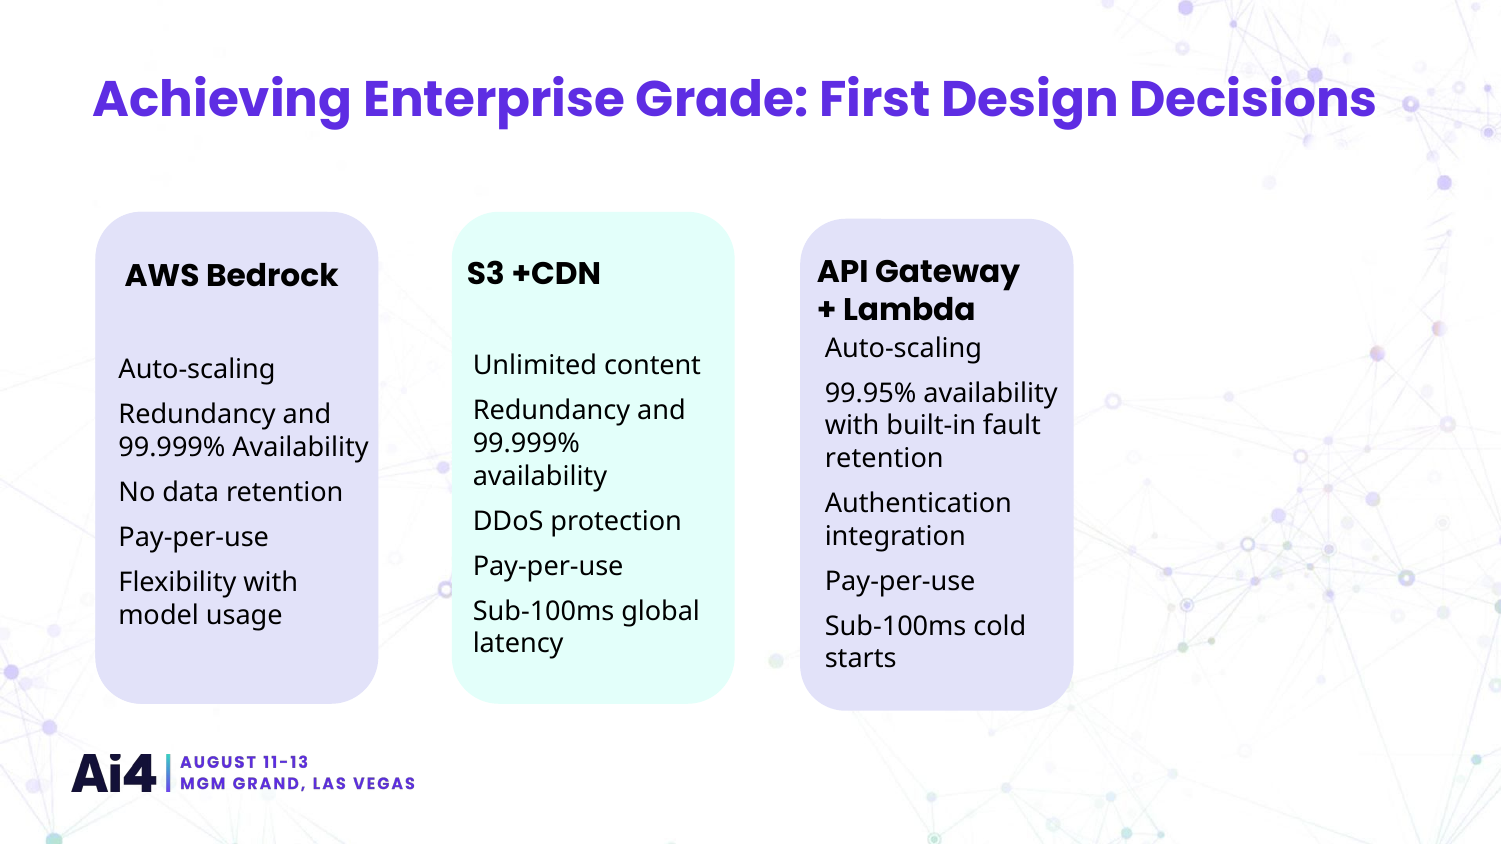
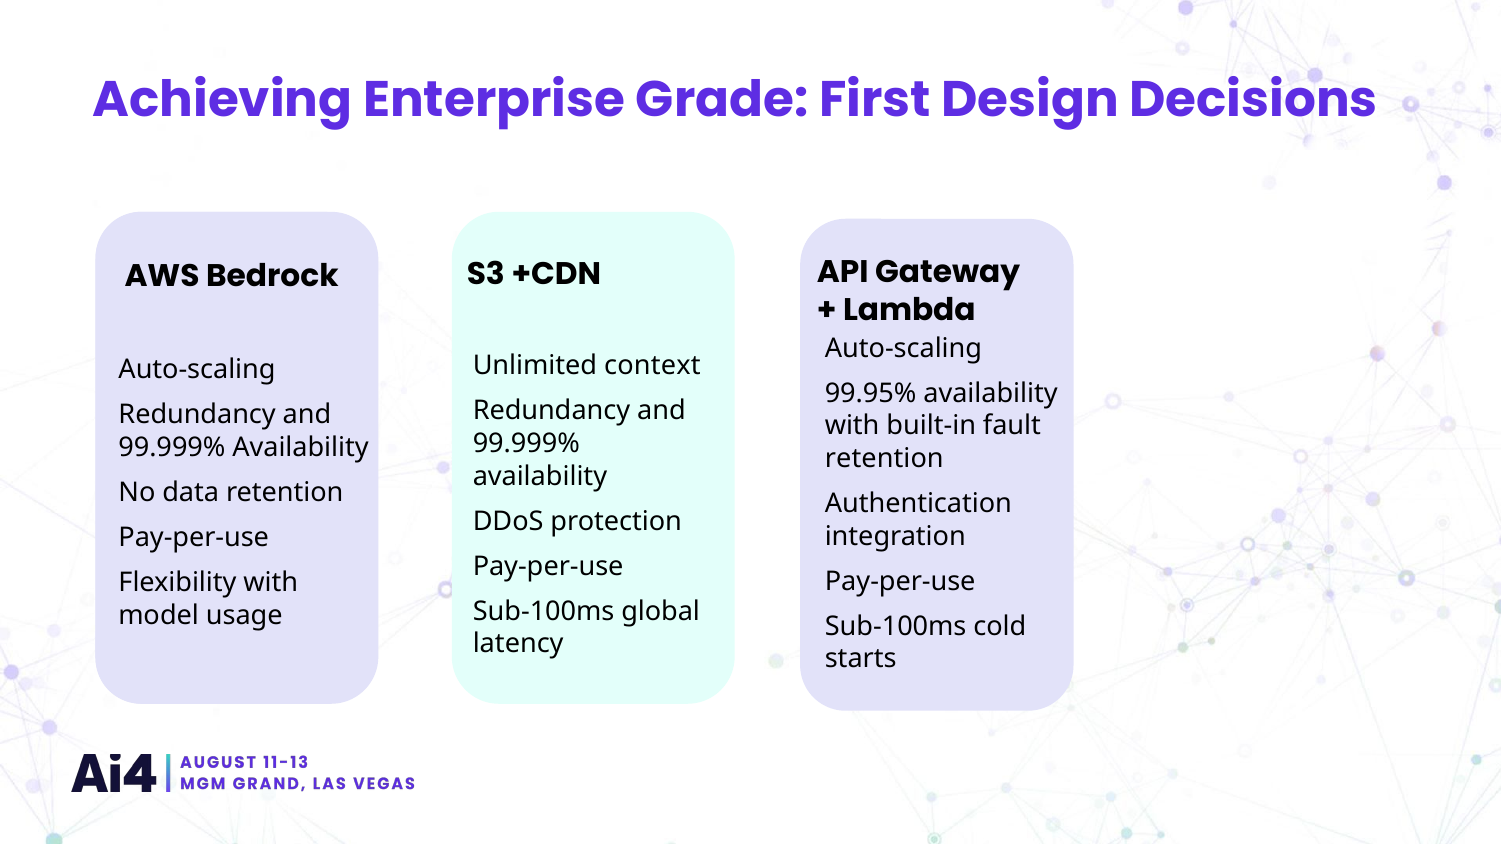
content: content -> context (652, 366)
